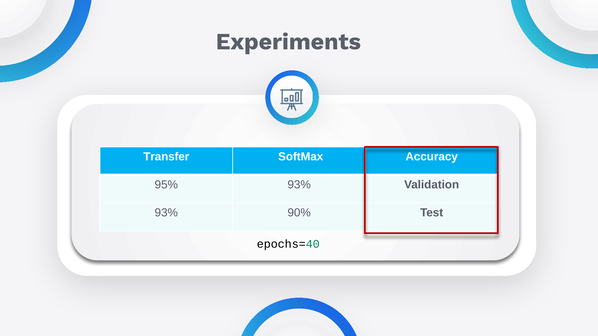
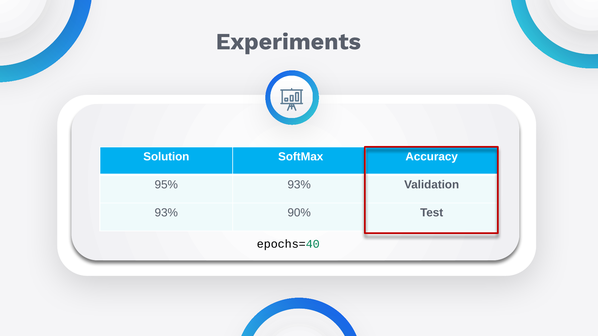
Transfer: Transfer -> Solution (166, 157)
